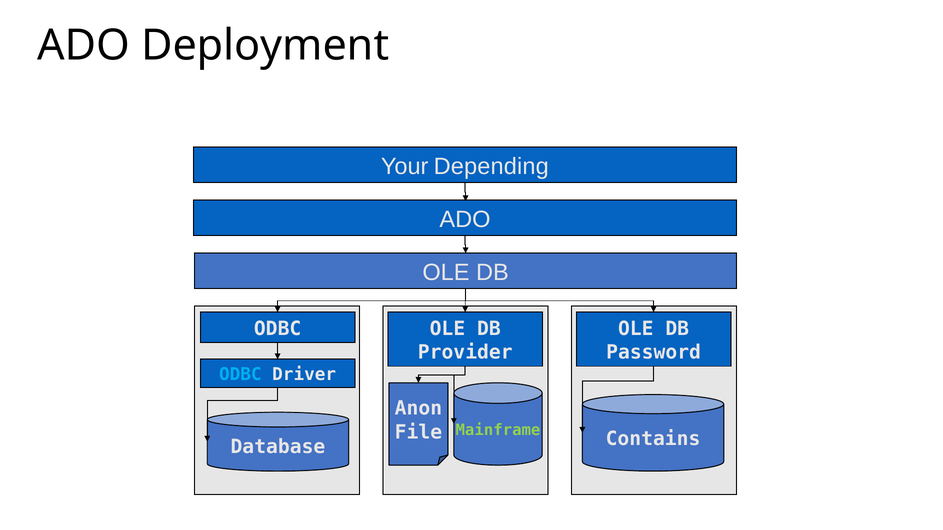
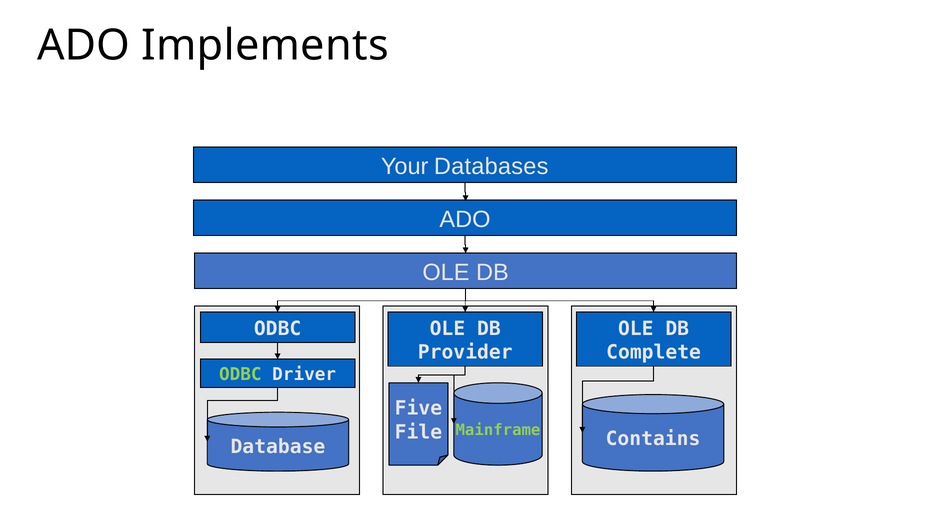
Deployment: Deployment -> Implements (265, 45)
Depending: Depending -> Databases (491, 167)
Password: Password -> Complete (654, 353)
ODBC colour: light blue -> light green (240, 375)
Anon: Anon -> Five (418, 409)
